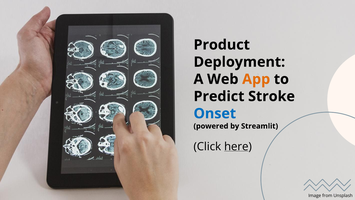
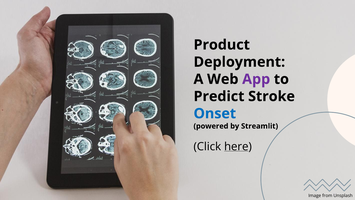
App colour: orange -> purple (256, 79)
